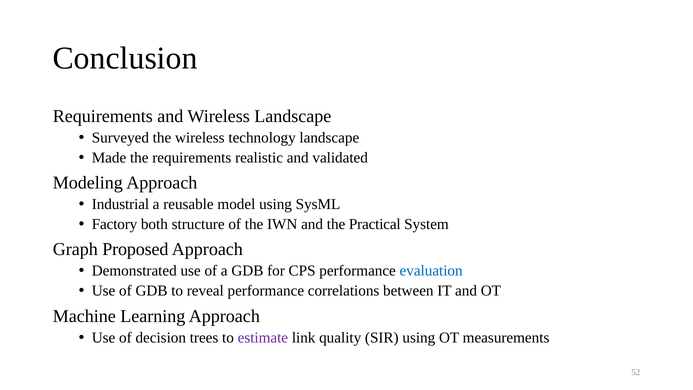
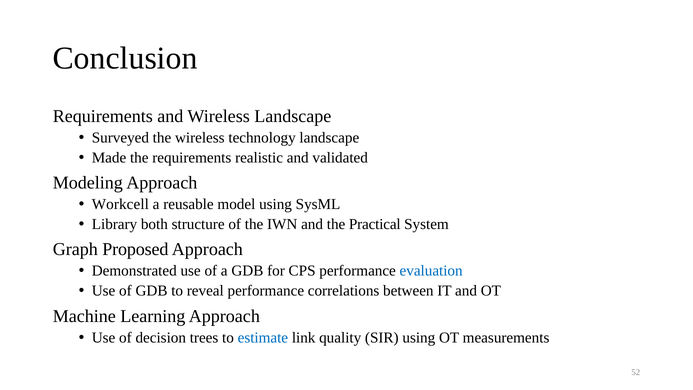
Industrial: Industrial -> Workcell (120, 204)
Factory: Factory -> Library (115, 224)
estimate colour: purple -> blue (263, 337)
